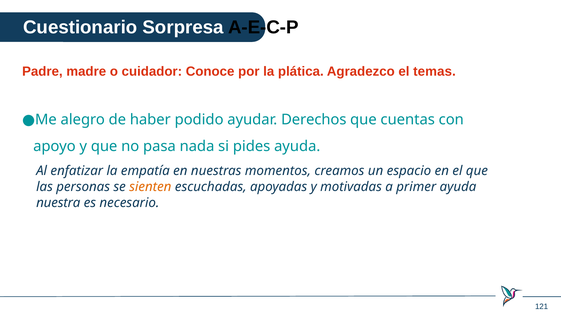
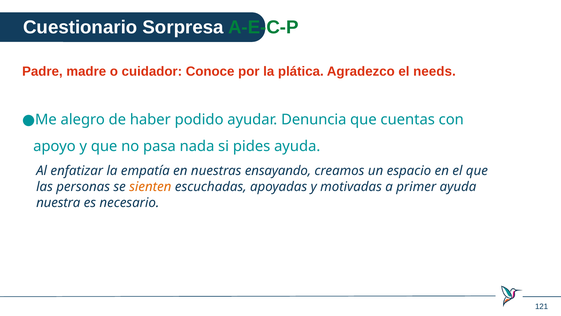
A-E-C-P colour: black -> green (263, 27)
temas: temas -> needs (434, 71)
Derechos: Derechos -> Denuncia (314, 120)
momentos: momentos -> ensayando (278, 171)
